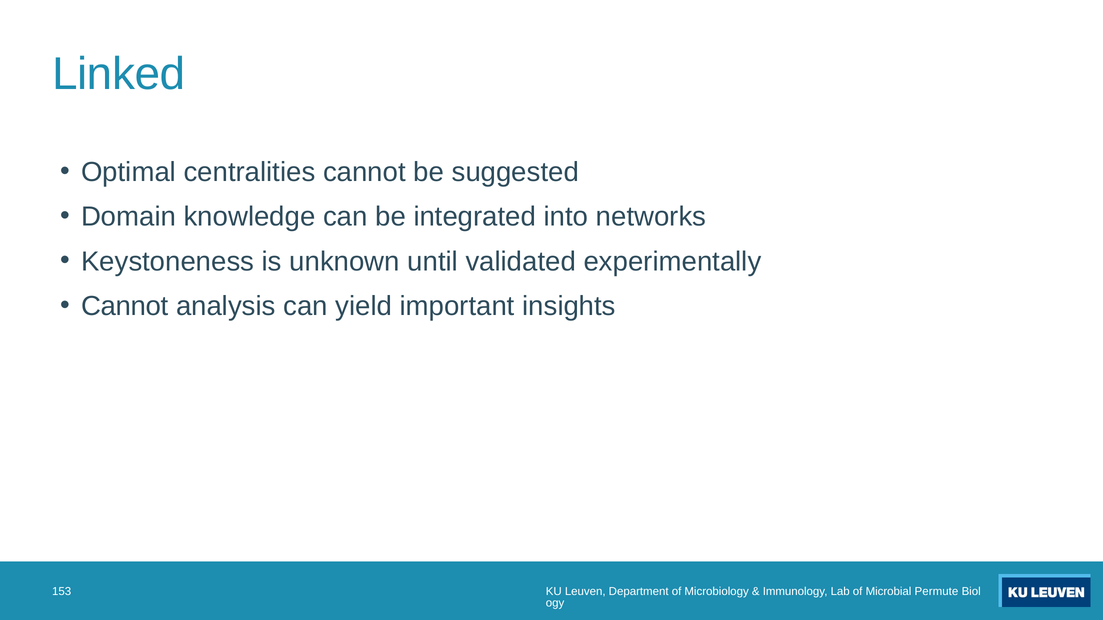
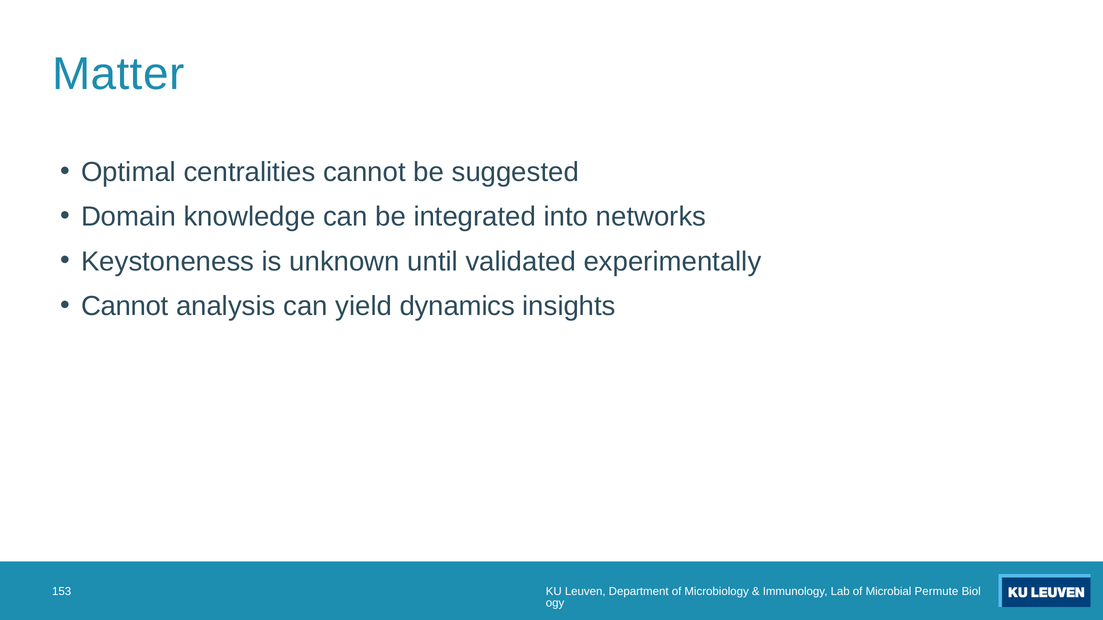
Linked: Linked -> Matter (118, 74)
important: important -> dynamics (457, 306)
